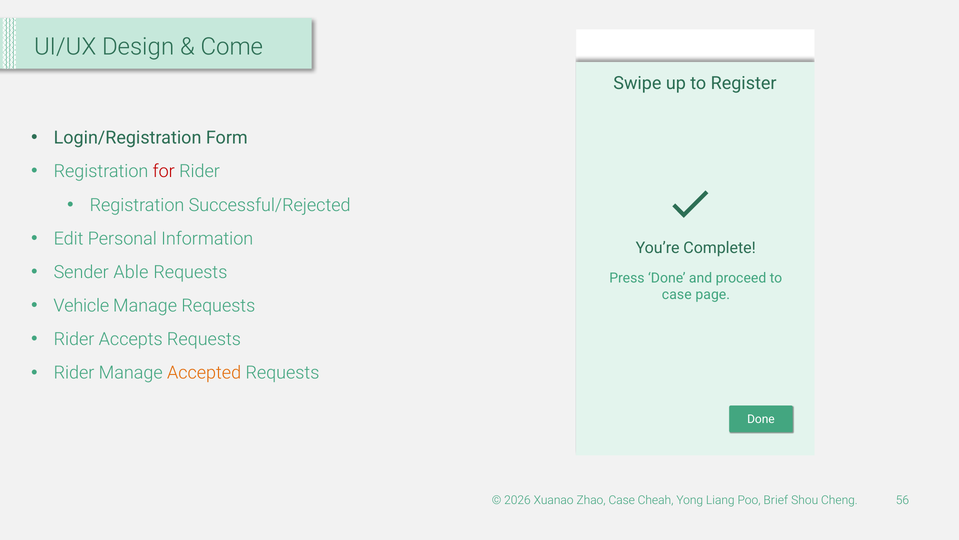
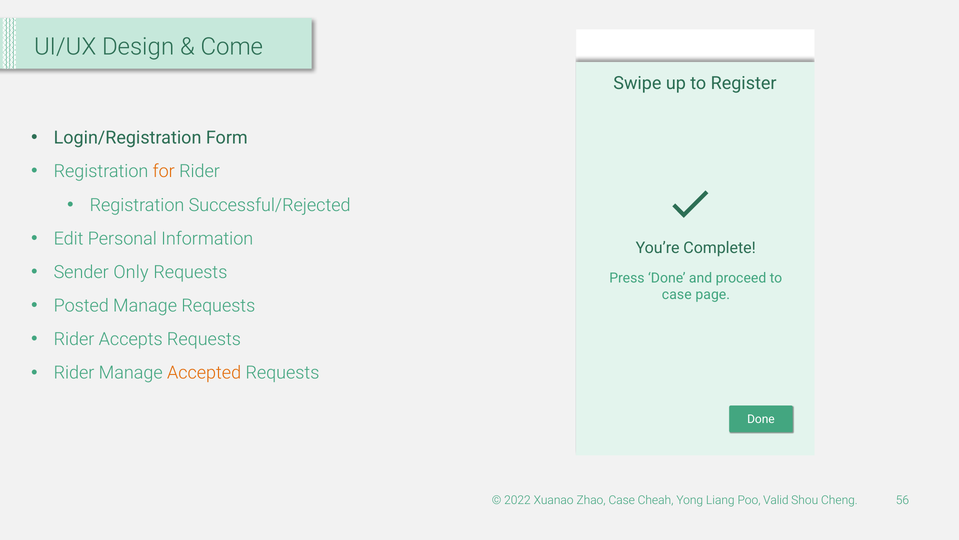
for colour: red -> orange (164, 171)
Able: Able -> Only (131, 272)
Vehicle: Vehicle -> Posted (81, 306)
2026: 2026 -> 2022 (517, 500)
Brief: Brief -> Valid (776, 500)
